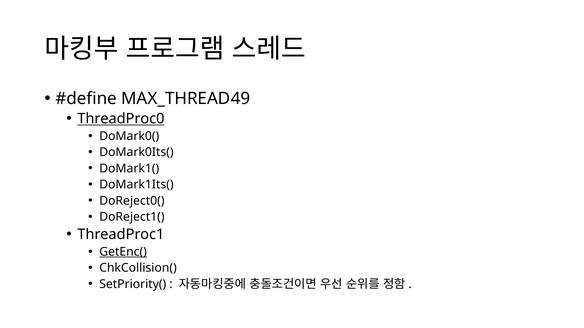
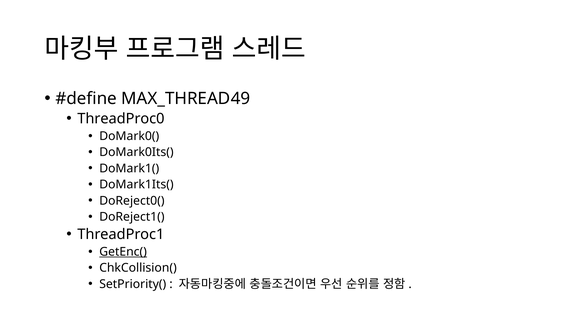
ThreadProc0 underline: present -> none (121, 119)
